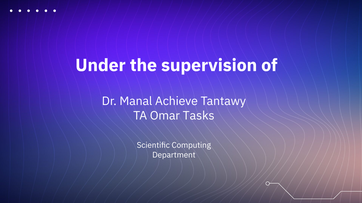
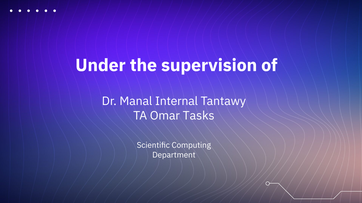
Achieve: Achieve -> Internal (177, 101)
